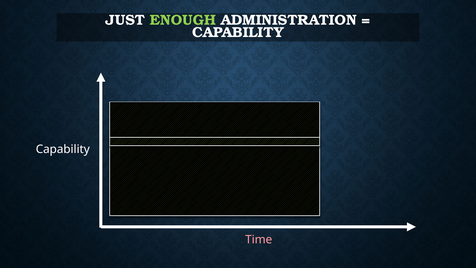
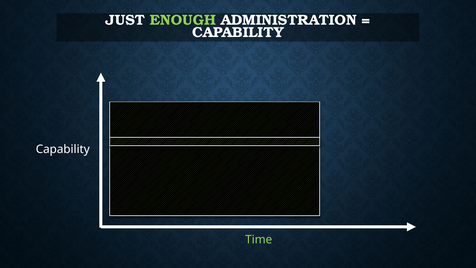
Time colour: pink -> light green (259, 239)
